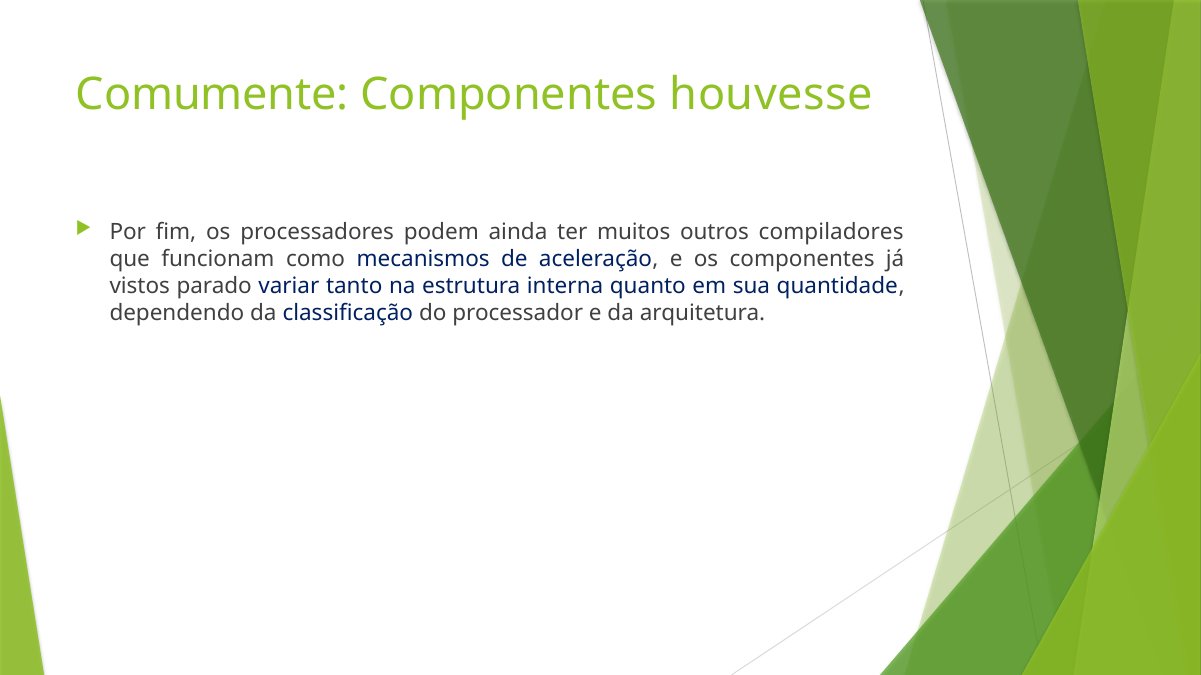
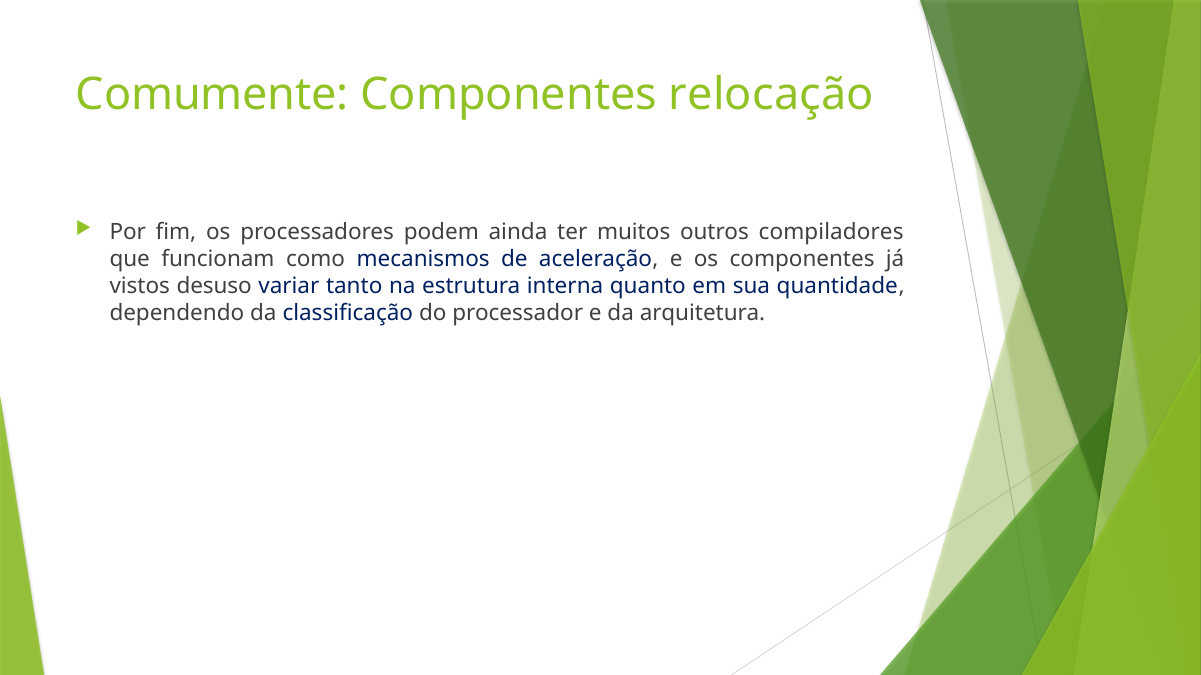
houvesse: houvesse -> relocação (771, 95)
parado: parado -> desuso (214, 286)
